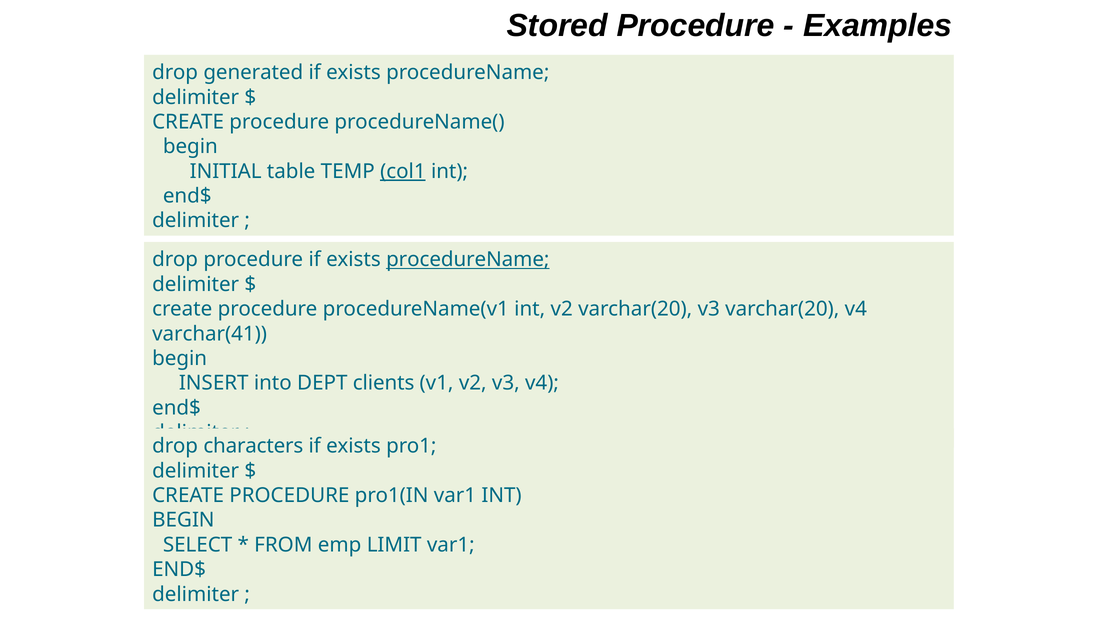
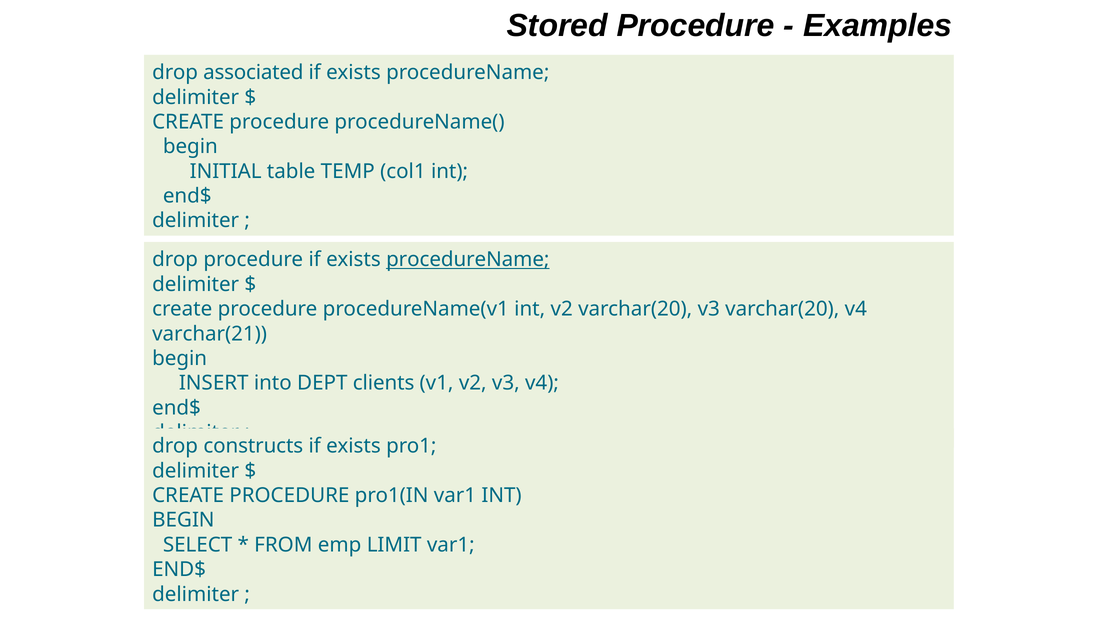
generated: generated -> associated (253, 73)
col1 underline: present -> none (403, 172)
varchar(41: varchar(41 -> varchar(21 (210, 334)
characters: characters -> constructs (253, 447)
